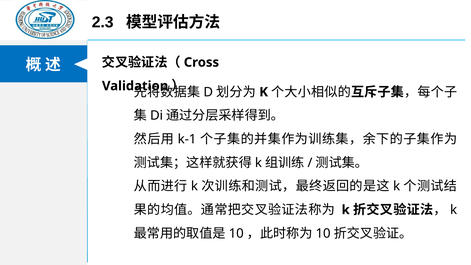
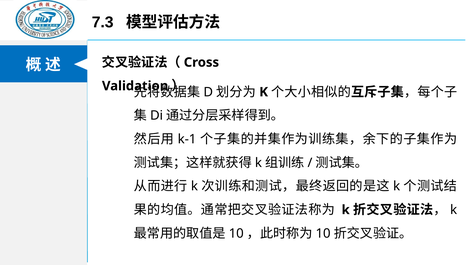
2.3: 2.3 -> 7.3 (103, 22)
